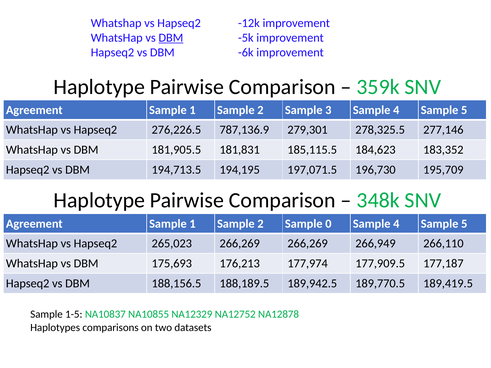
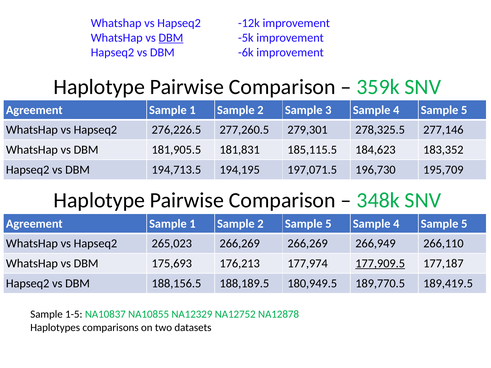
787,136.9: 787,136.9 -> 277,260.5 (244, 130)
2 Sample 0: 0 -> 5 (328, 224)
177,909.5 underline: none -> present (380, 264)
189,942.5: 189,942.5 -> 180,949.5 (312, 284)
